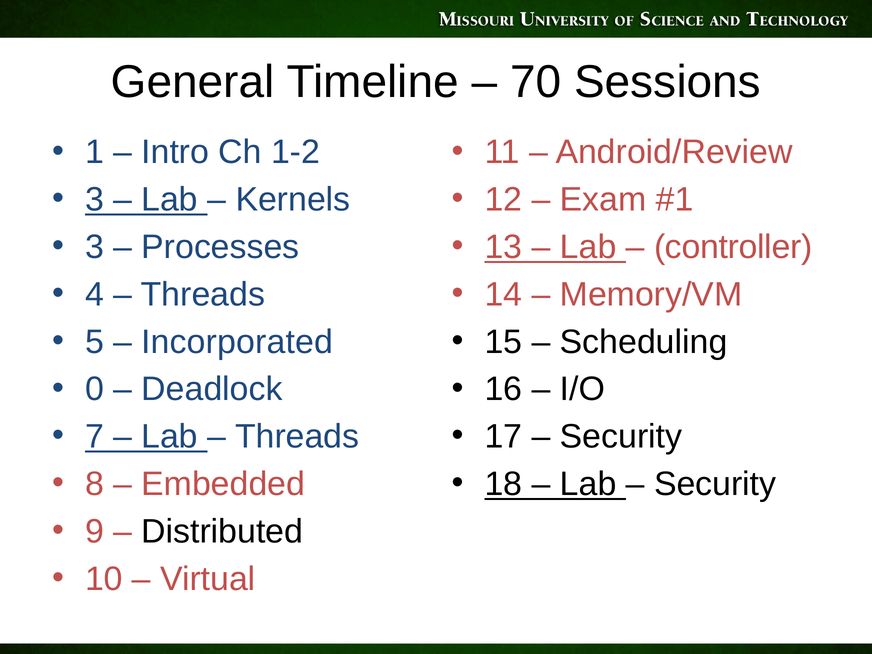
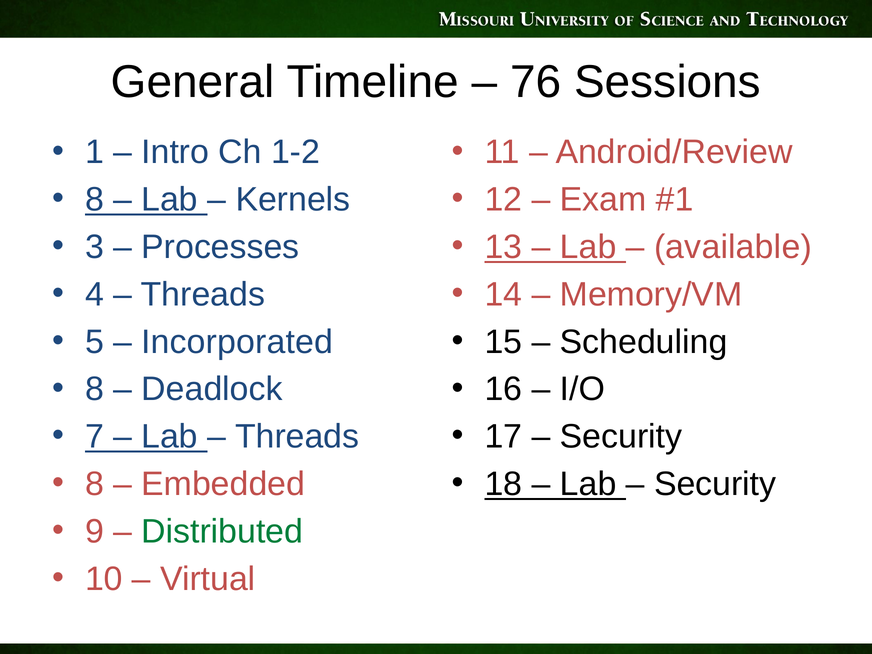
70: 70 -> 76 (536, 82)
3: 3 -> 8 (94, 200)
controller: controller -> available (733, 247)
0: 0 -> 8 (94, 389)
Distributed colour: black -> green (222, 531)
